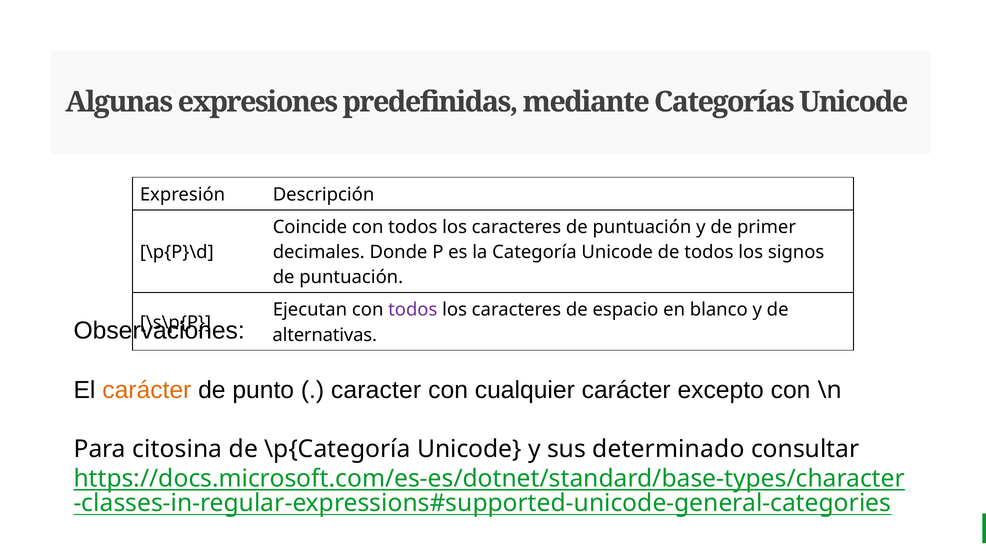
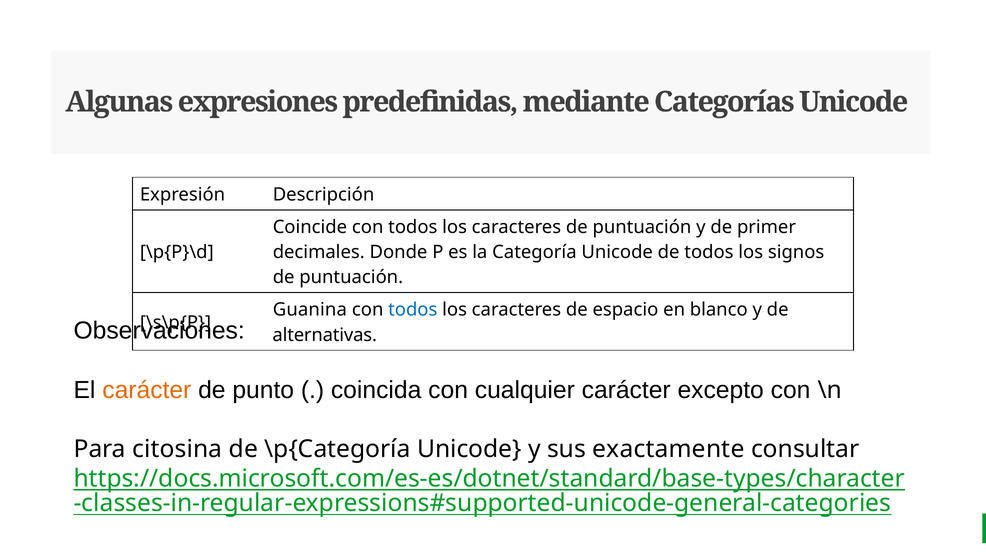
Ejecutan: Ejecutan -> Guanina (310, 310)
todos colour: purple -> blue (413, 310)
caracter: caracter -> coincida (376, 390)
determinado: determinado -> exactamente (668, 449)
